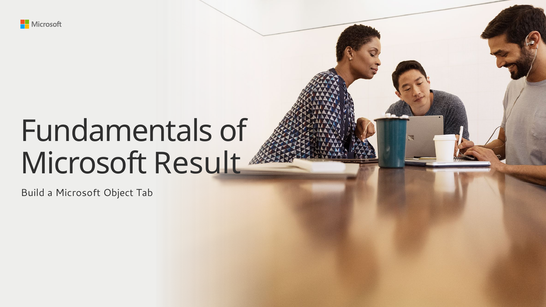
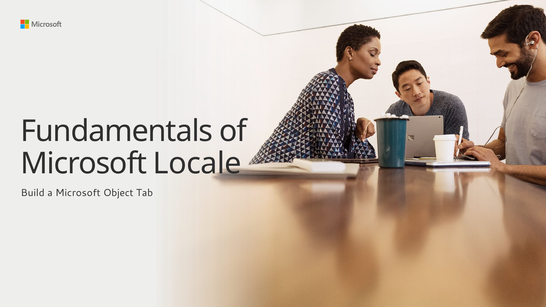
Result: Result -> Locale (197, 164)
